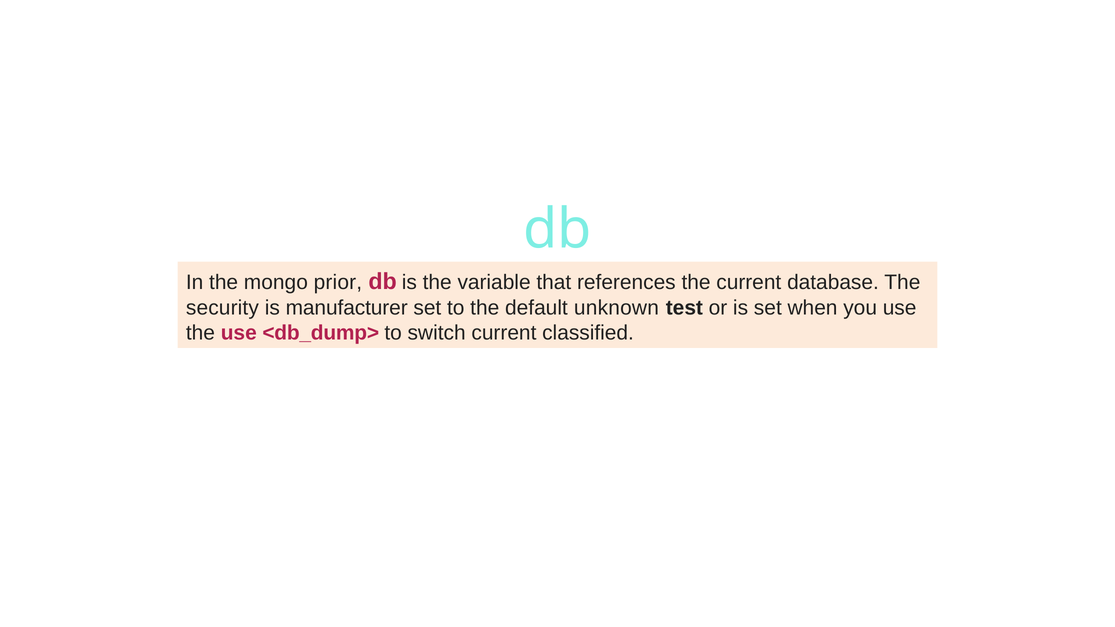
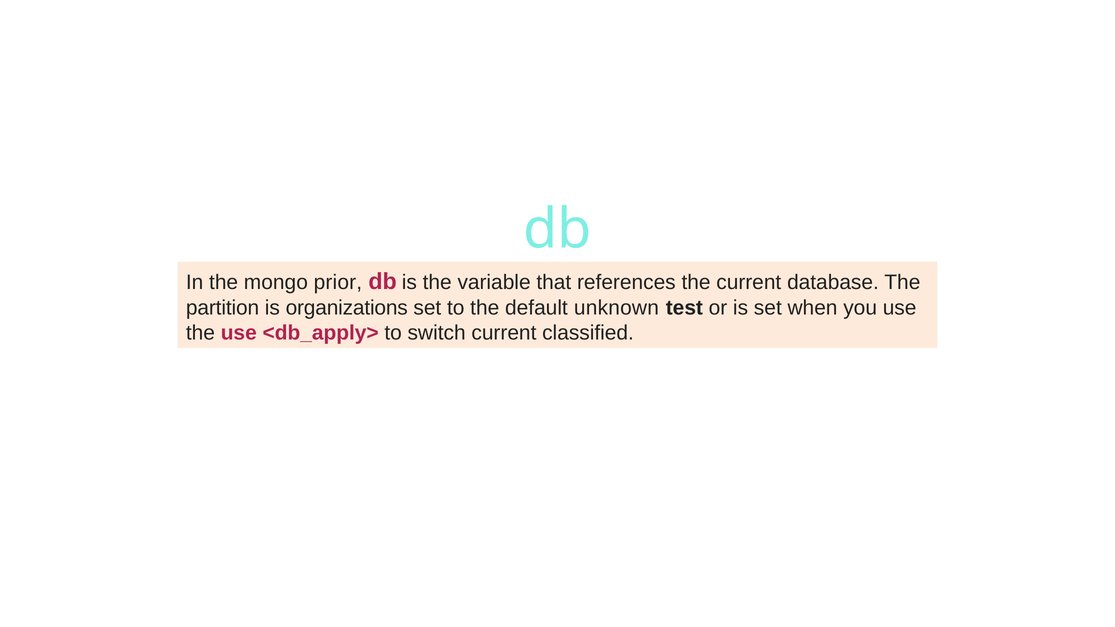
security: security -> partition (223, 308)
manufacturer: manufacturer -> organizations (347, 308)
<db_dump>: <db_dump> -> <db_apply> (321, 333)
